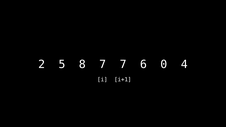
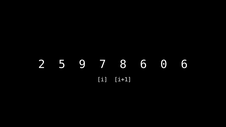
8: 8 -> 9 (82, 64)
7 7: 7 -> 8 (123, 64)
0 4: 4 -> 6 (184, 64)
